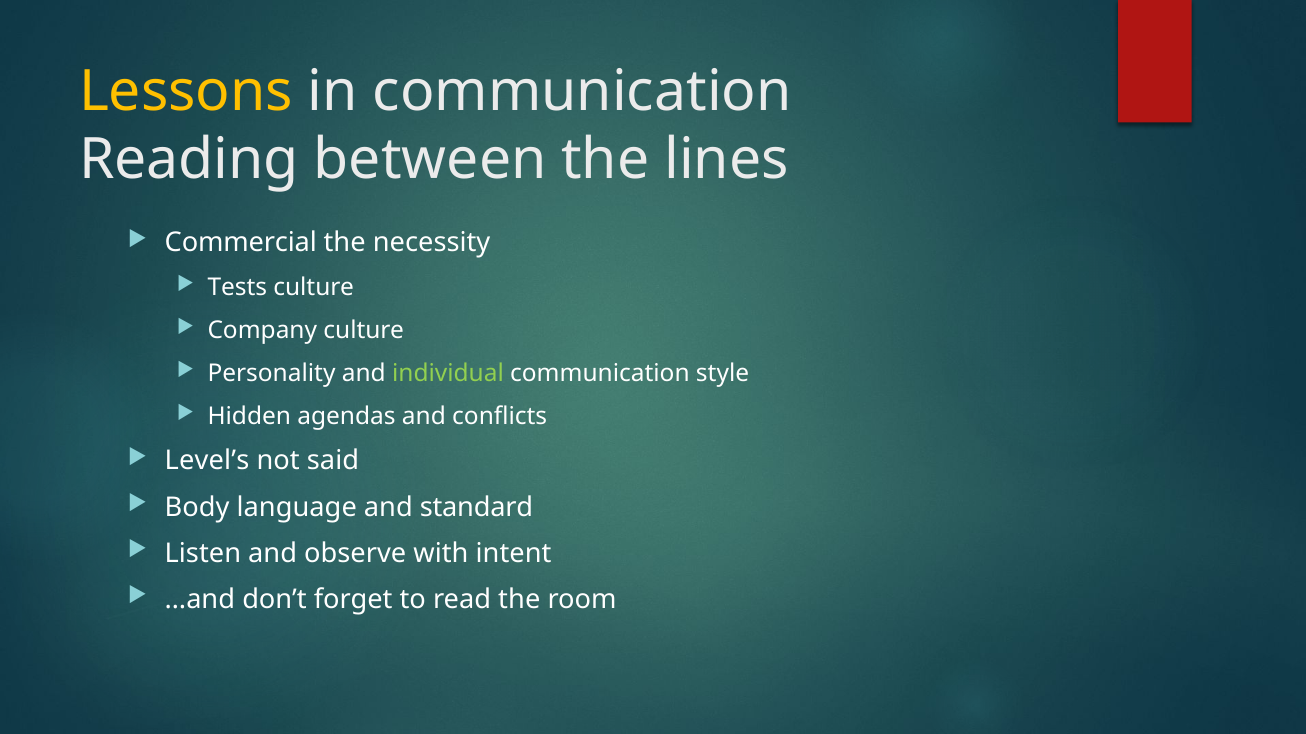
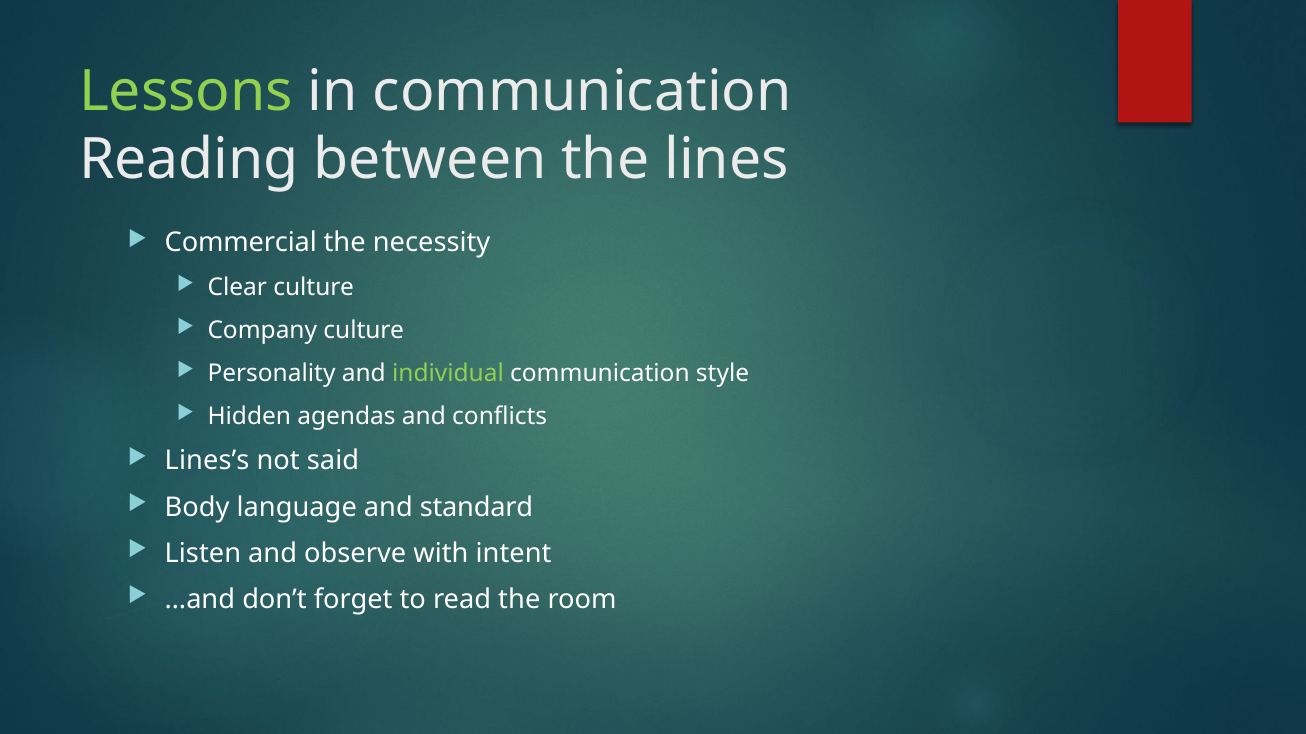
Lessons colour: yellow -> light green (186, 92)
Tests: Tests -> Clear (237, 288)
Level’s: Level’s -> Lines’s (207, 461)
